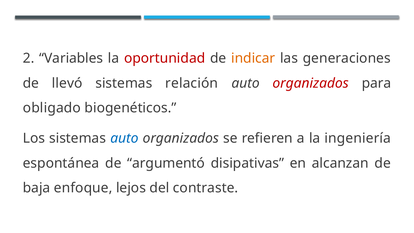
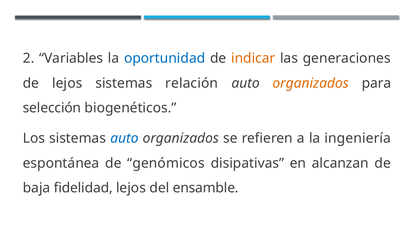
oportunidad colour: red -> blue (165, 58)
de llevó: llevó -> lejos (67, 83)
organizados colour: red -> orange (311, 83)
obligado: obligado -> selección (52, 108)
argumentó: argumentó -> genómicos (166, 163)
enfoque: enfoque -> fidelidad (83, 188)
contraste: contraste -> ensamble (206, 188)
